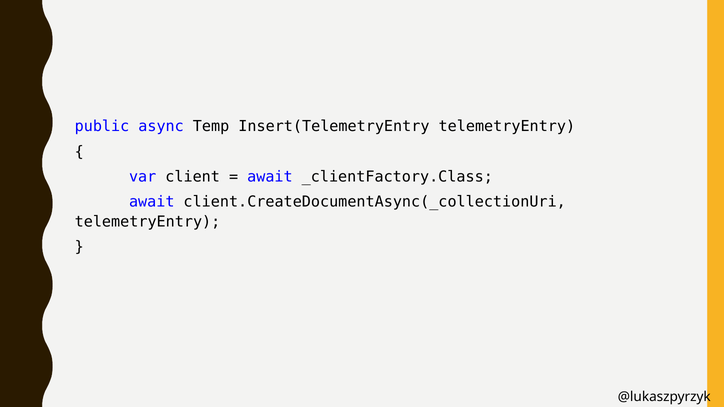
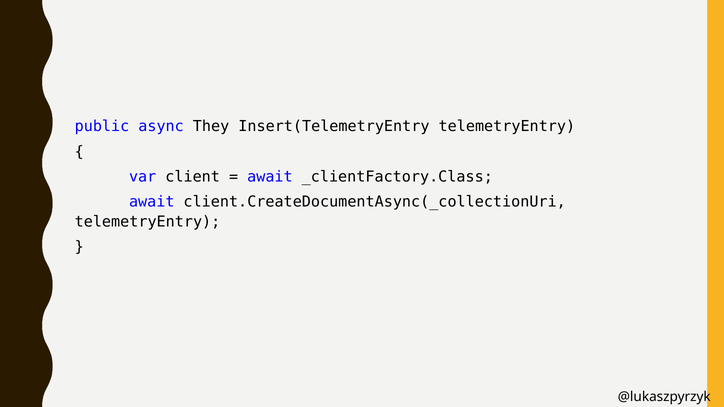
Temp: Temp -> They (211, 127)
